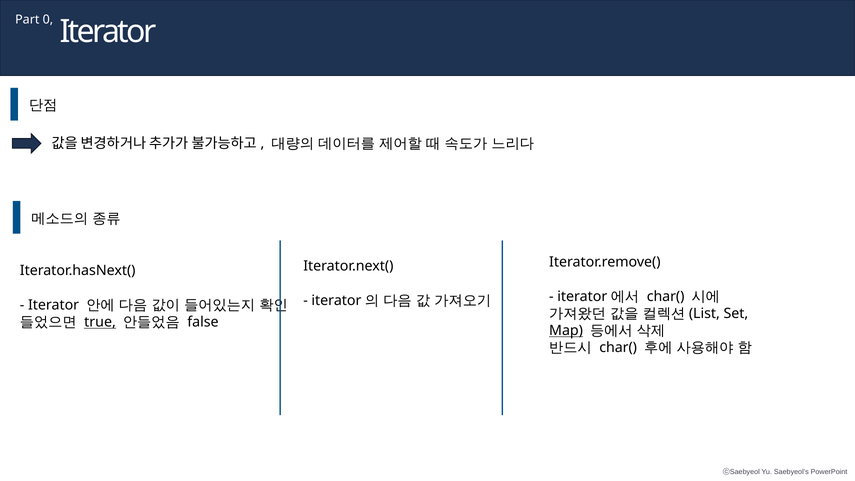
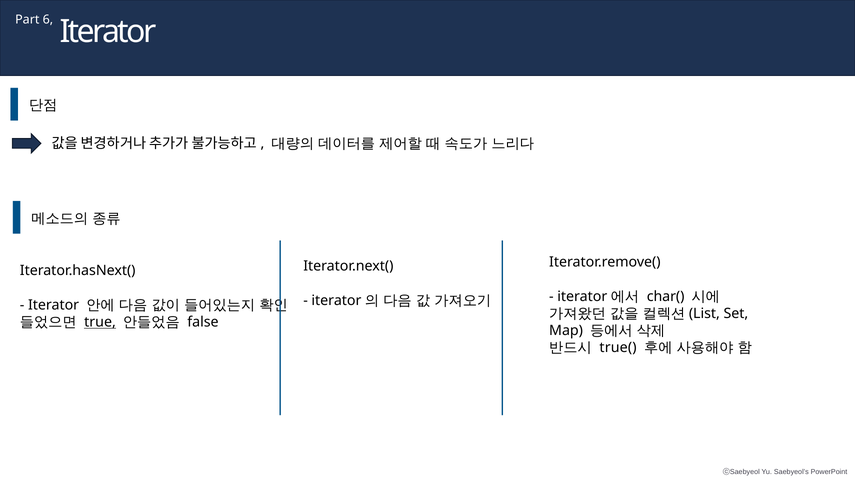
0: 0 -> 6 (48, 20)
Map underline: present -> none (566, 331)
char(: char( -> true( (618, 348)
